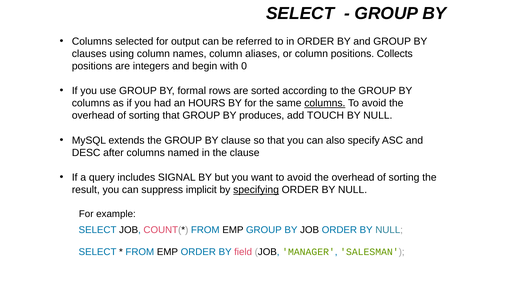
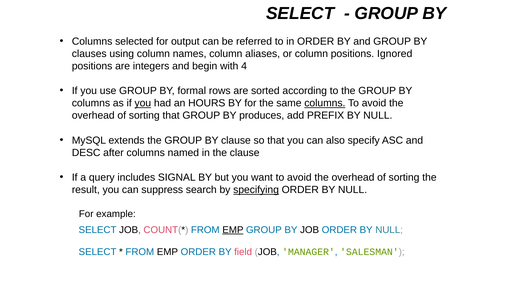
Collects: Collects -> Ignored (395, 54)
0: 0 -> 4 (244, 66)
you underline: none -> present (143, 103)
TOUCH: TOUCH -> PREFIX (326, 115)
implicit: implicit -> search (201, 189)
EMP underline: none -> present (233, 229)
